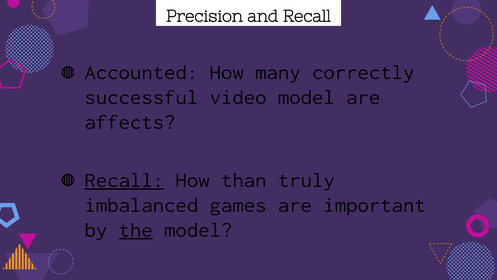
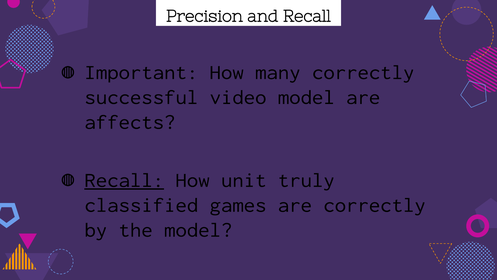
Accounted: Accounted -> Important (141, 72)
than: than -> unit (244, 180)
imbalanced: imbalanced -> classified (141, 205)
are important: important -> correctly (375, 205)
the underline: present -> none (136, 229)
